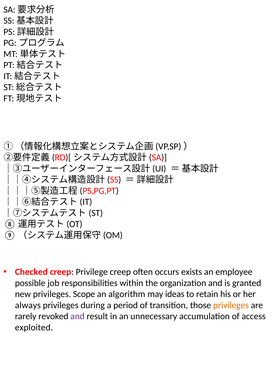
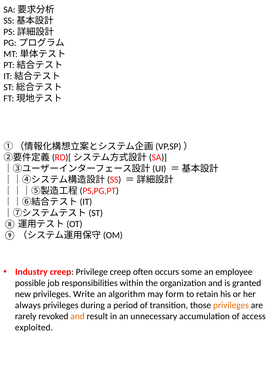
Checked: Checked -> Industry (31, 271)
exists: exists -> some (192, 271)
Scope: Scope -> Write (84, 294)
ideas: ideas -> form (175, 294)
and colour: purple -> orange (78, 316)
